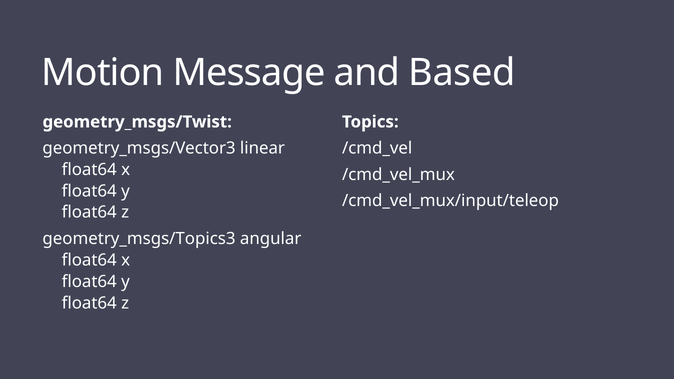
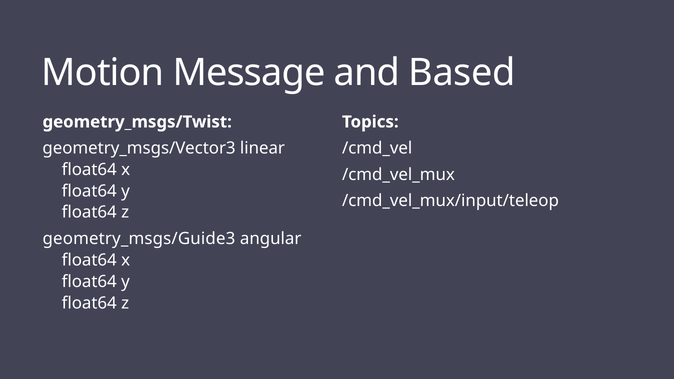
geometry_msgs/Topics3: geometry_msgs/Topics3 -> geometry_msgs/Guide3 (139, 239)
